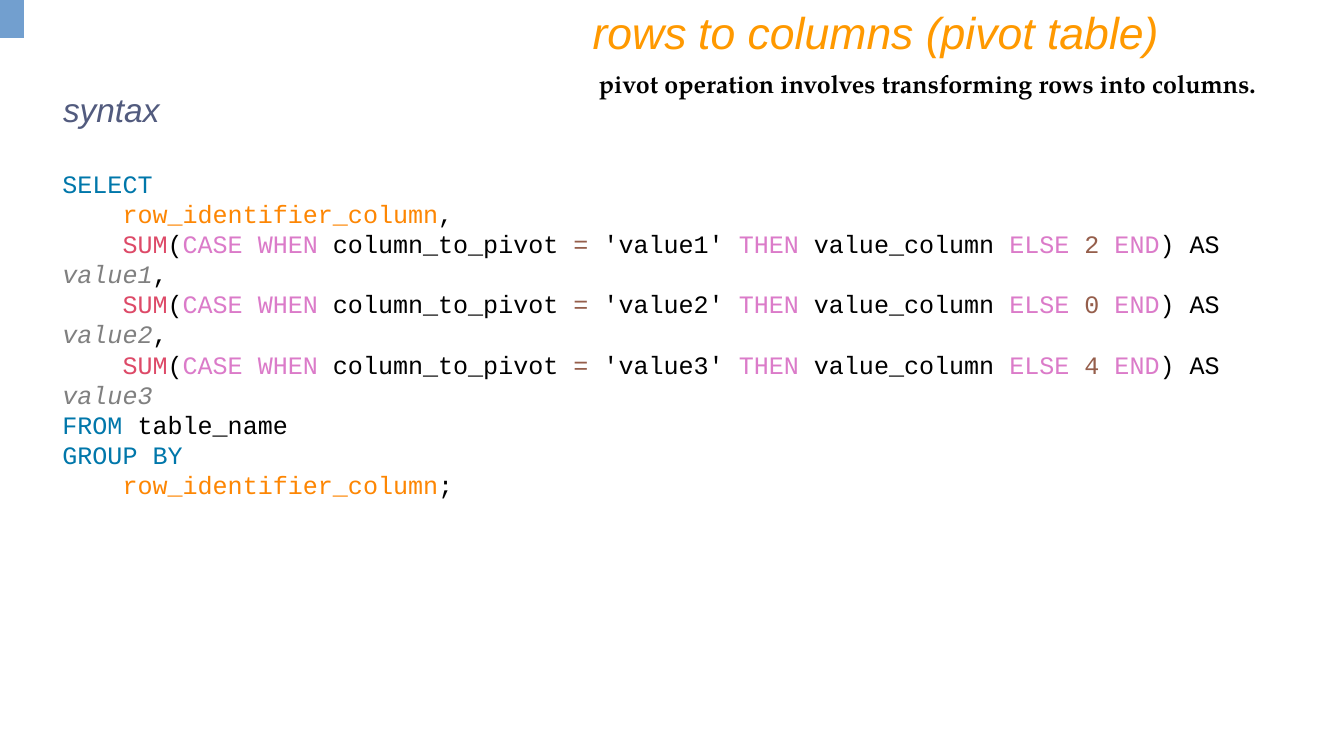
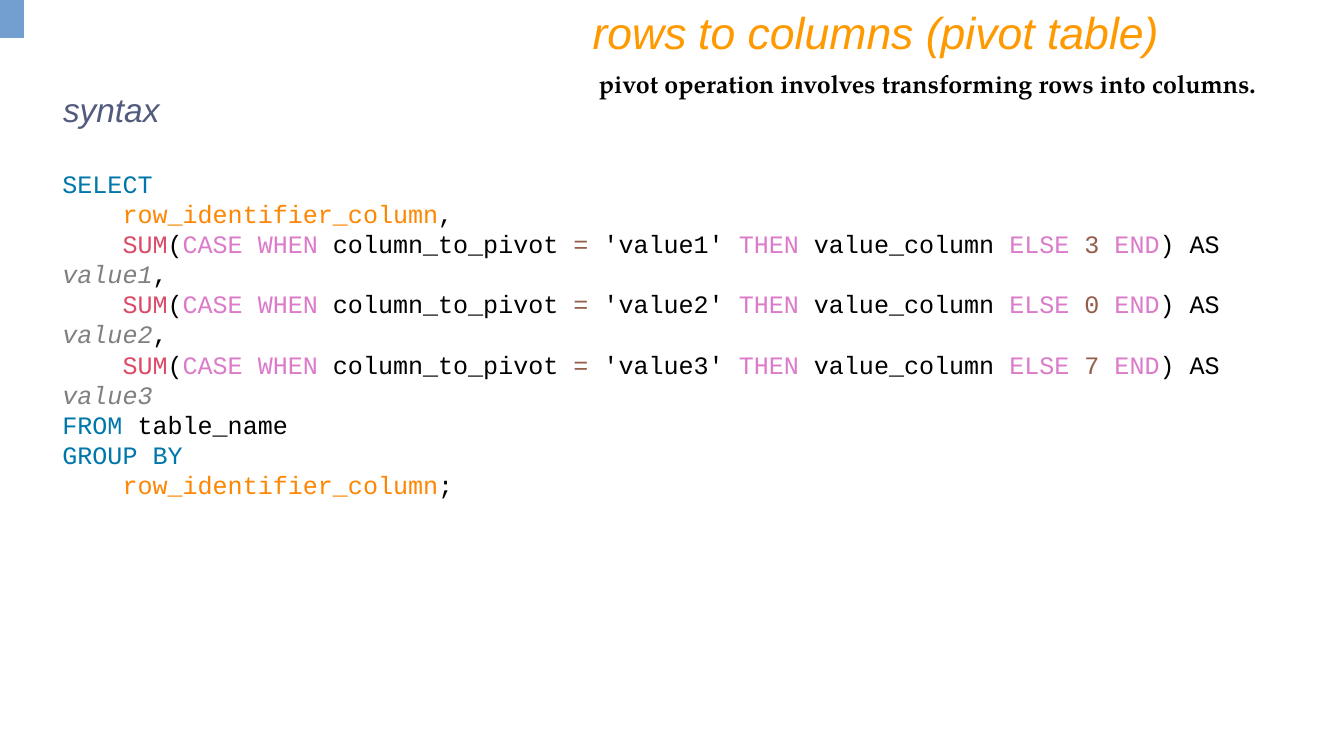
2: 2 -> 3 (1092, 245)
4: 4 -> 7 (1092, 366)
